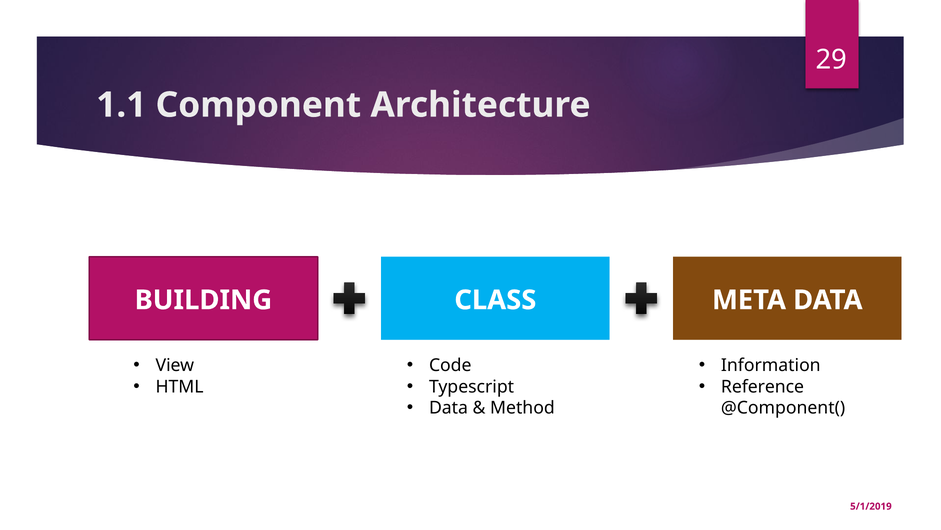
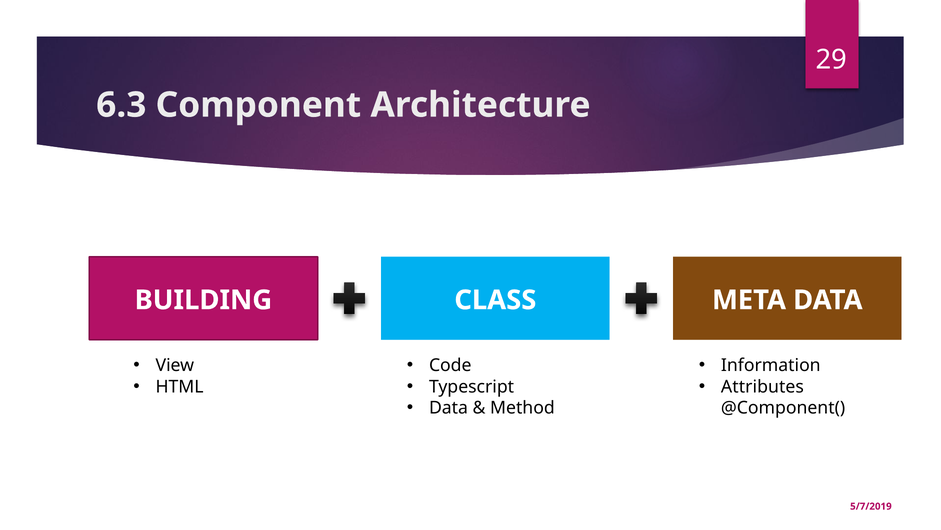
1.1: 1.1 -> 6.3 (121, 105)
Reference: Reference -> Attributes (762, 386)
5/1/2019: 5/1/2019 -> 5/7/2019 (871, 506)
